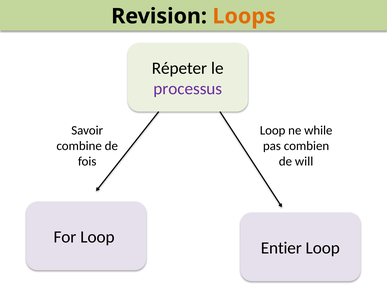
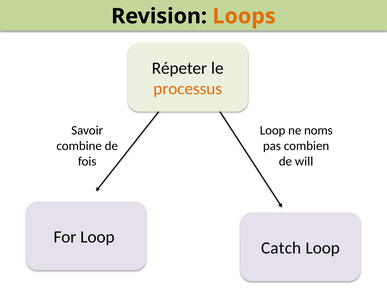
processus colour: purple -> orange (188, 89)
while: while -> noms (318, 131)
Entier: Entier -> Catch (281, 248)
